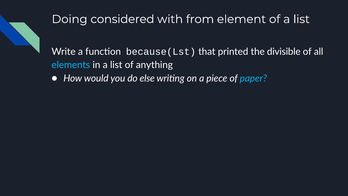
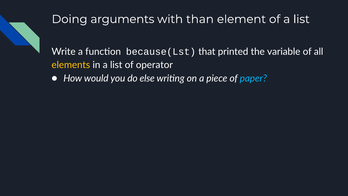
considered: considered -> arguments (122, 19)
from: from -> than (200, 19)
divisible: divisible -> variable (284, 52)
elements colour: light blue -> yellow (71, 65)
anything: anything -> operator (154, 65)
